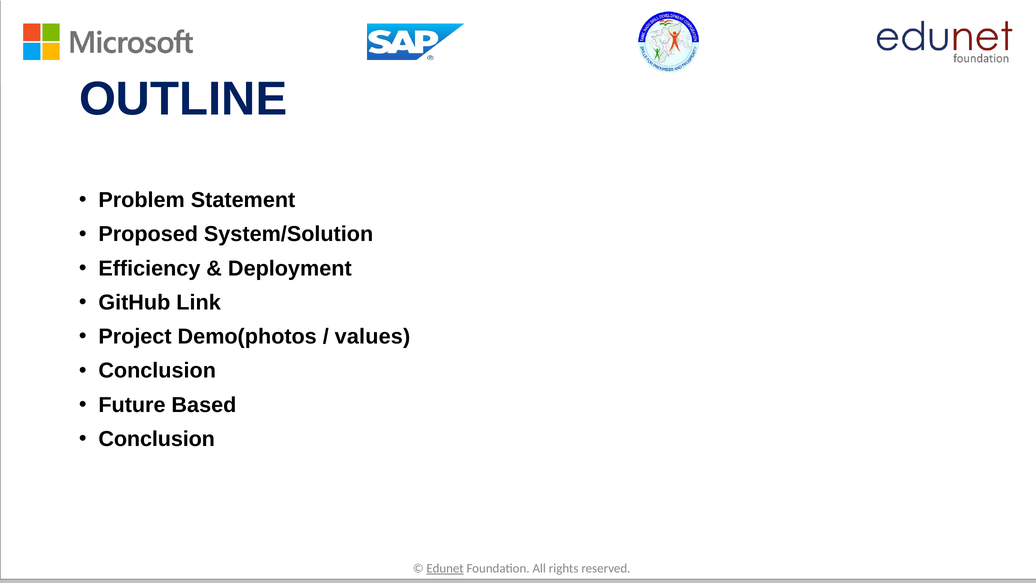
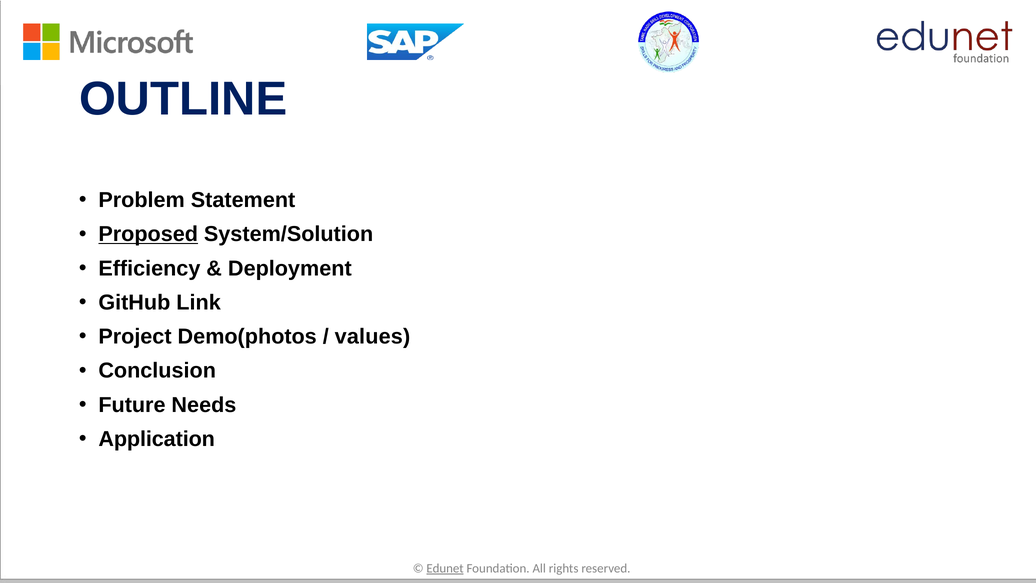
Proposed underline: none -> present (148, 234)
Based: Based -> Needs (204, 405)
Conclusion: Conclusion -> Application (157, 439)
